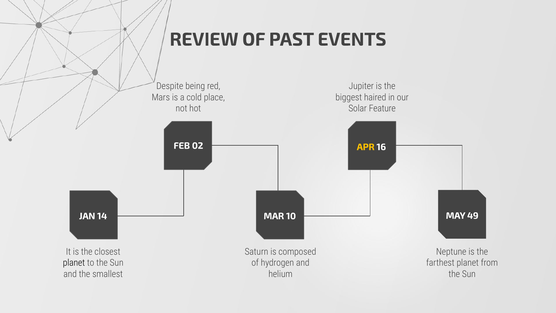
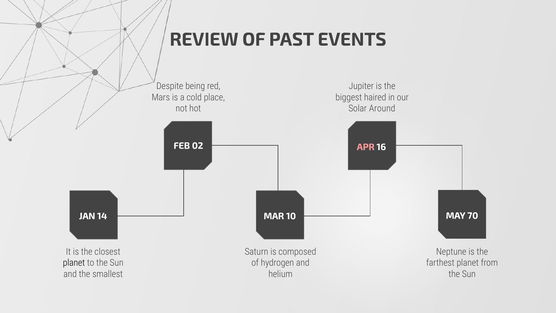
Feature: Feature -> Around (382, 108)
APR colour: yellow -> pink (366, 147)
49: 49 -> 70 (473, 216)
